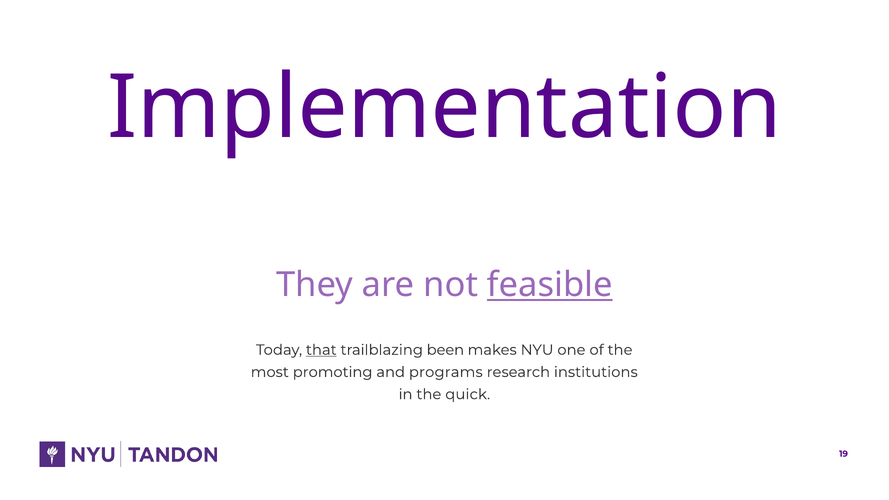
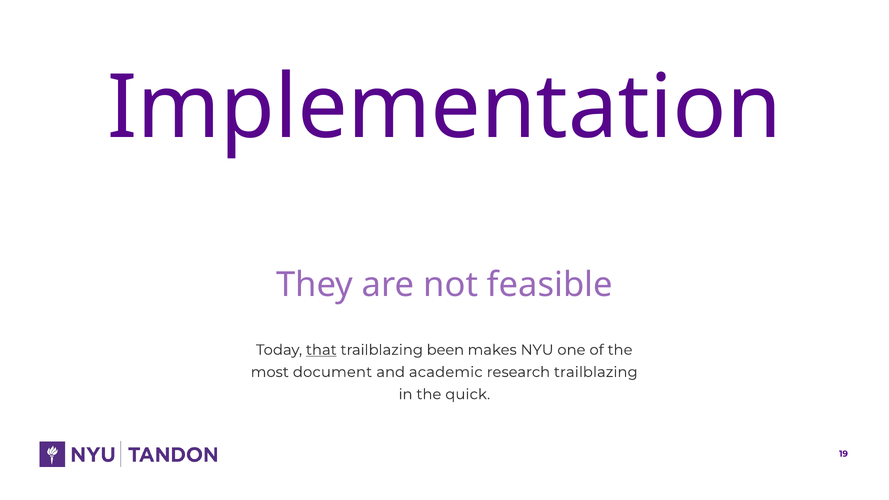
feasible underline: present -> none (550, 285)
promoting: promoting -> document (332, 372)
programs: programs -> academic (446, 372)
research institutions: institutions -> trailblazing (596, 372)
